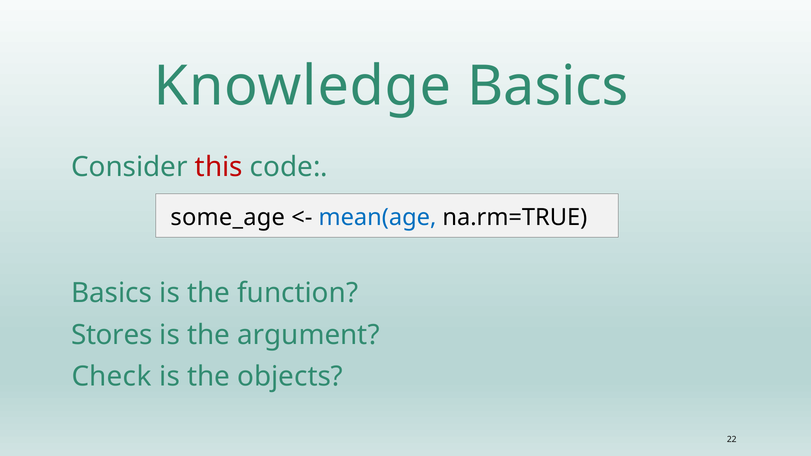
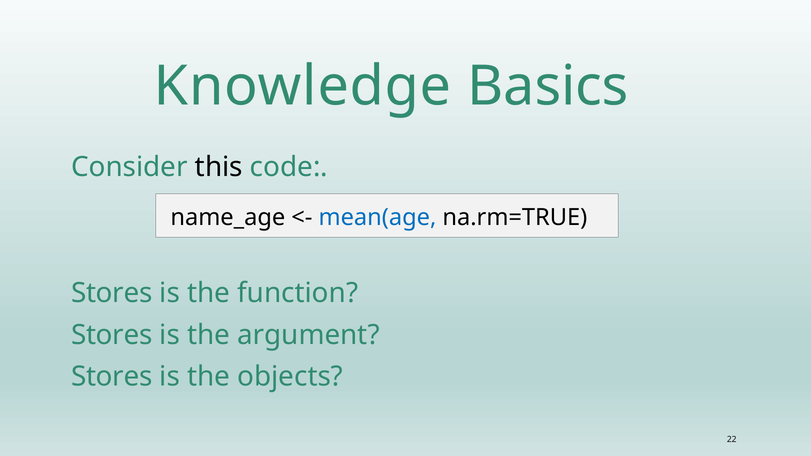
this colour: red -> black (219, 167)
some_age: some_age -> name_age (228, 217)
Basics: Basics -> Stores (112, 293)
Check: Check -> Stores (112, 377)
